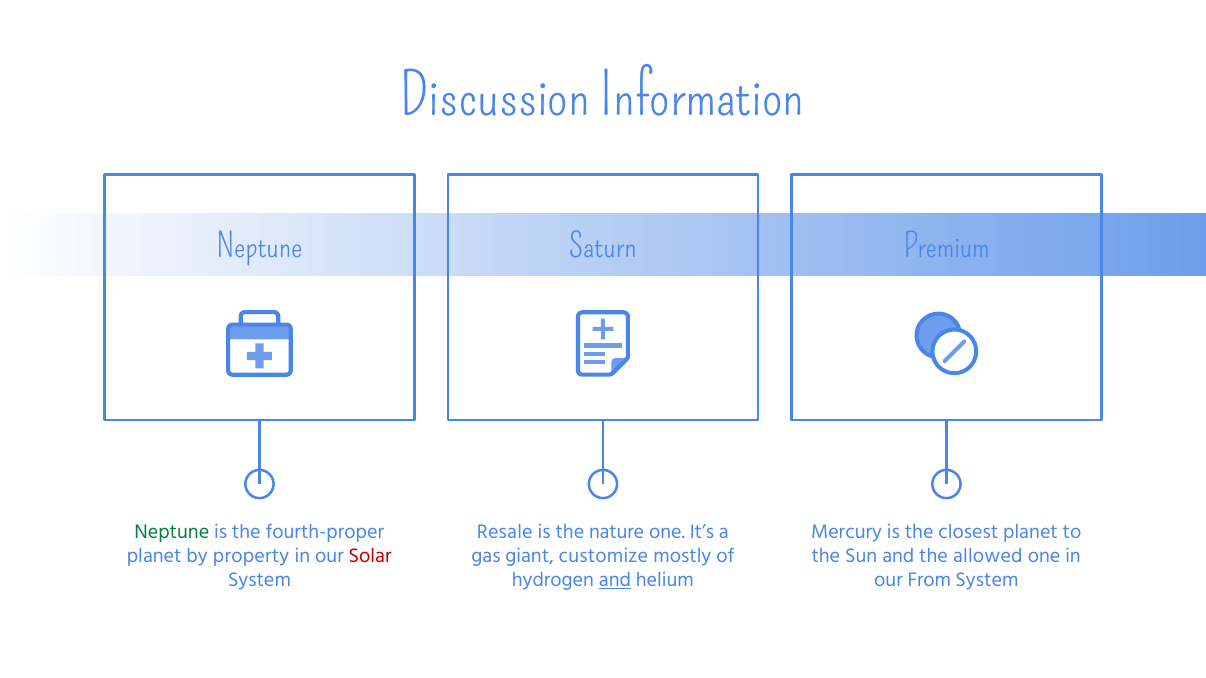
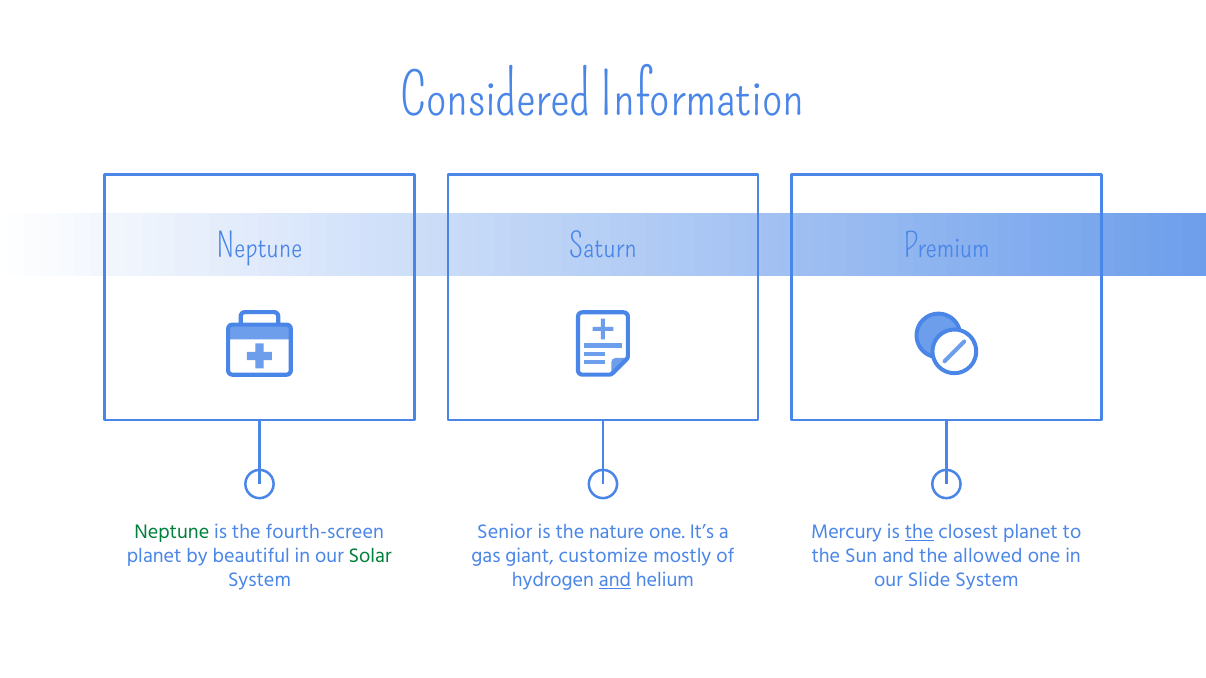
Discussion: Discussion -> Considered (495, 96)
fourth-proper: fourth-proper -> fourth-screen (325, 532)
Resale: Resale -> Senior (505, 532)
the underline: none -> present (919, 532)
property: property -> beautiful (251, 556)
Solar colour: red -> green (370, 556)
From: From -> Slide (929, 580)
